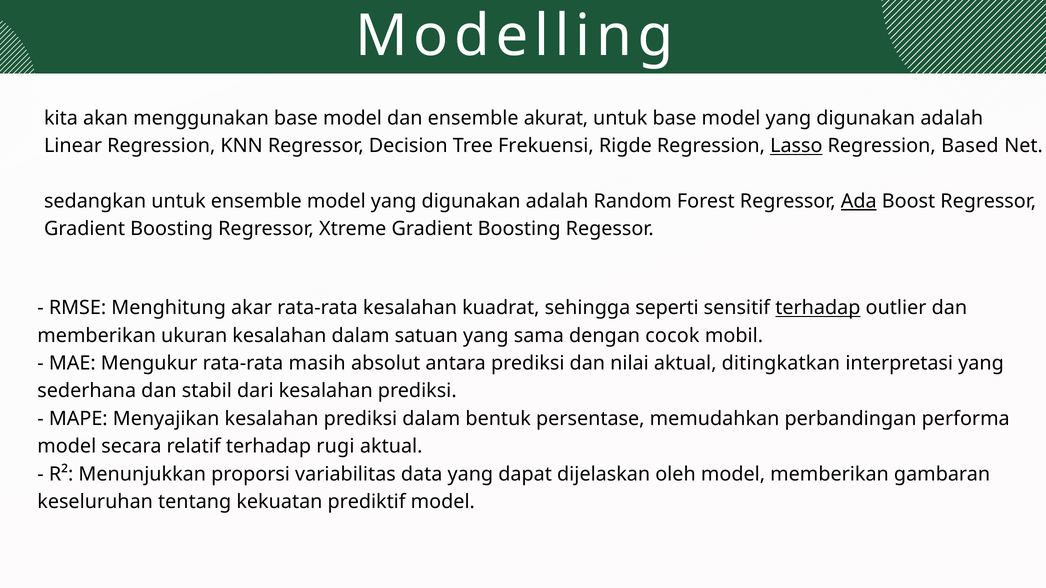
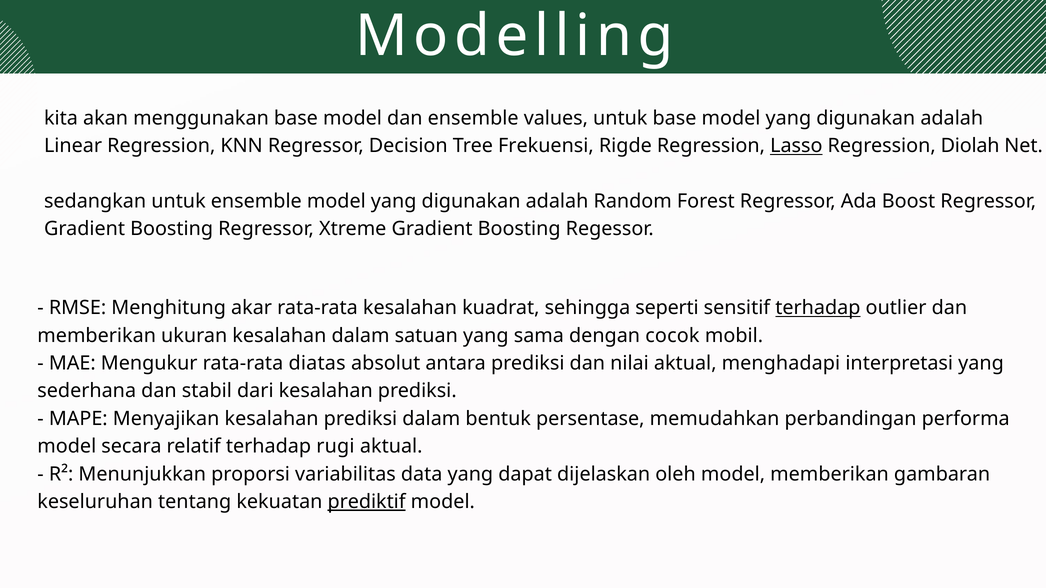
akurat: akurat -> values (556, 118)
Based: Based -> Diolah (970, 146)
Ada underline: present -> none (859, 201)
masih: masih -> diatas (317, 364)
ditingkatkan: ditingkatkan -> menghadapi (781, 364)
prediktif underline: none -> present (367, 502)
